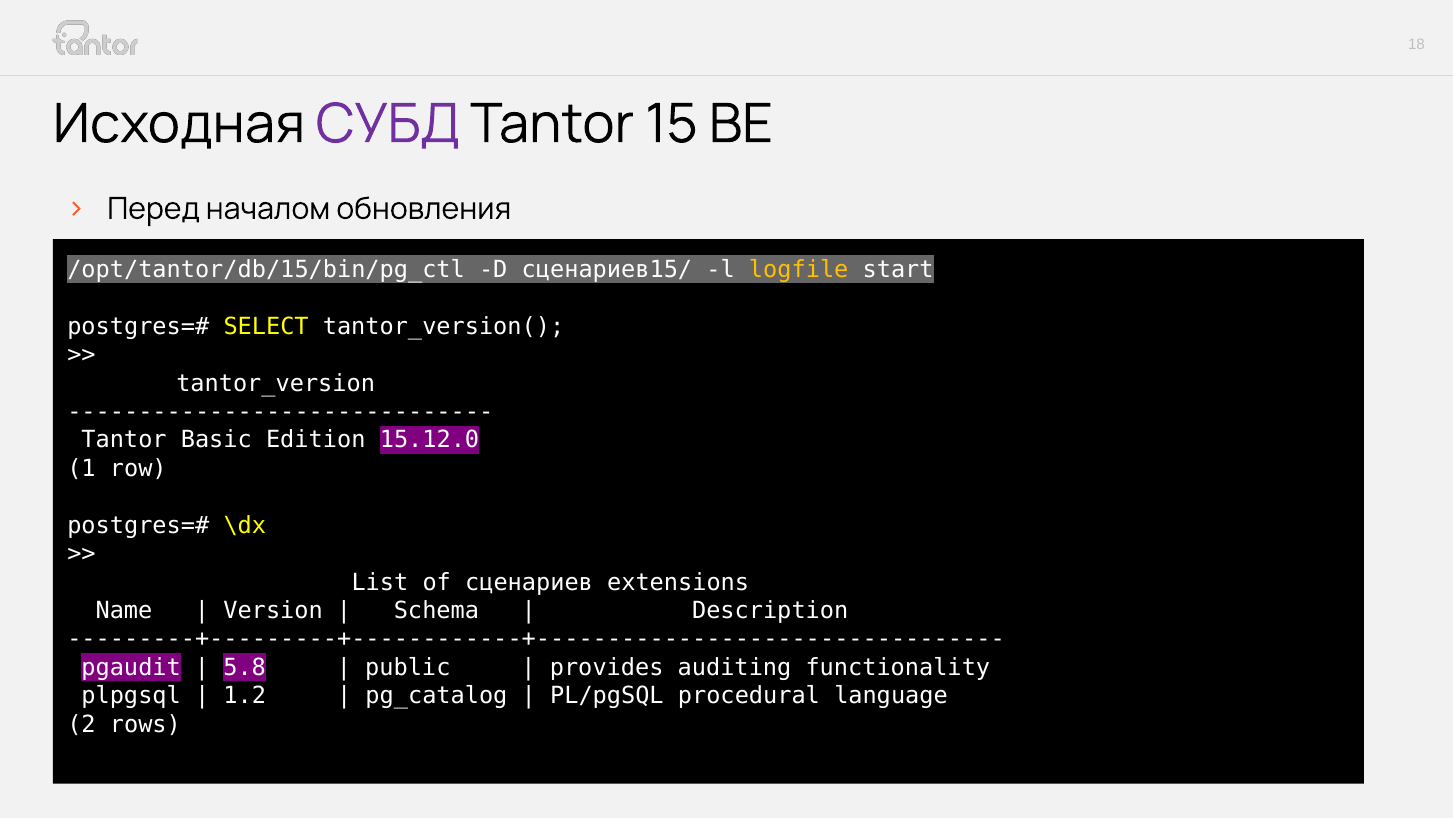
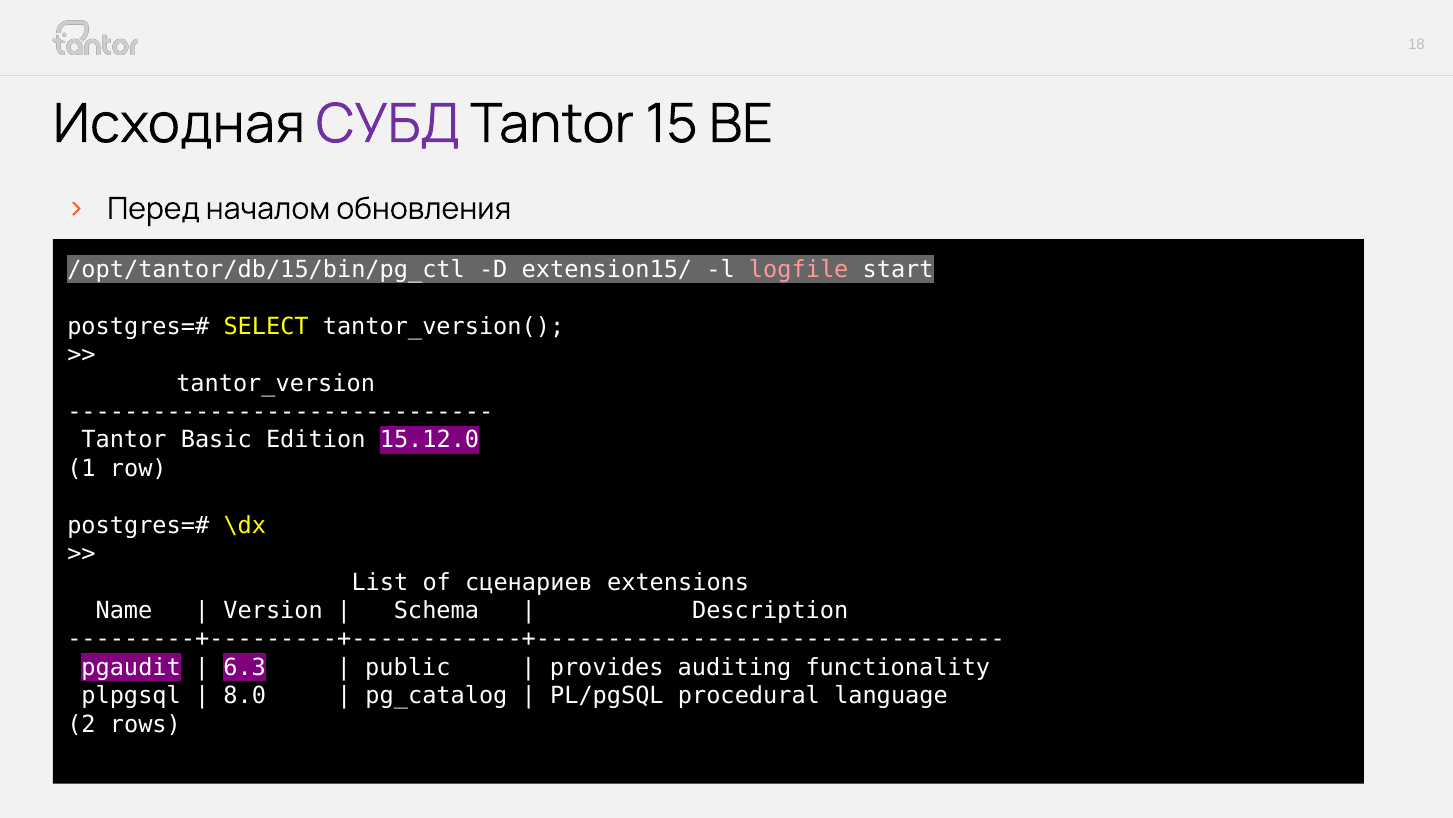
сценариев15/: сценариев15/ -> extension15/ (607, 269)
logfile colour: yellow -> pink (799, 269)
5.8: 5.8 -> 6.3 (245, 667)
1.2: 1.2 -> 8.0 (245, 695)
